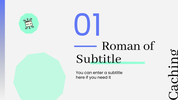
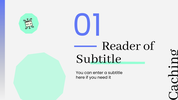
Roman: Roman -> Reader (121, 46)
